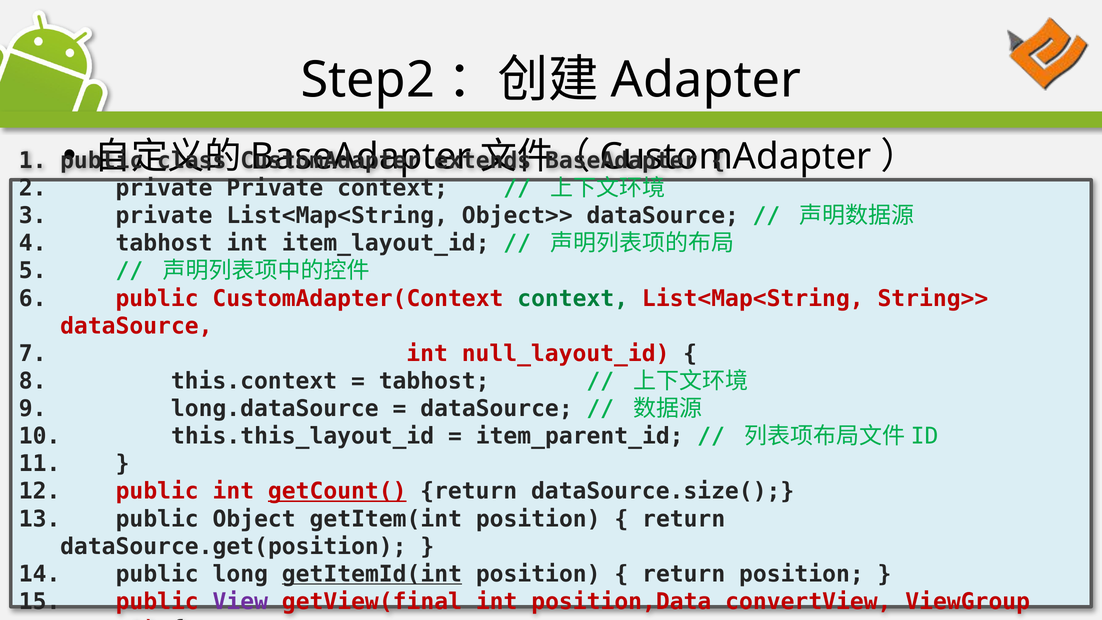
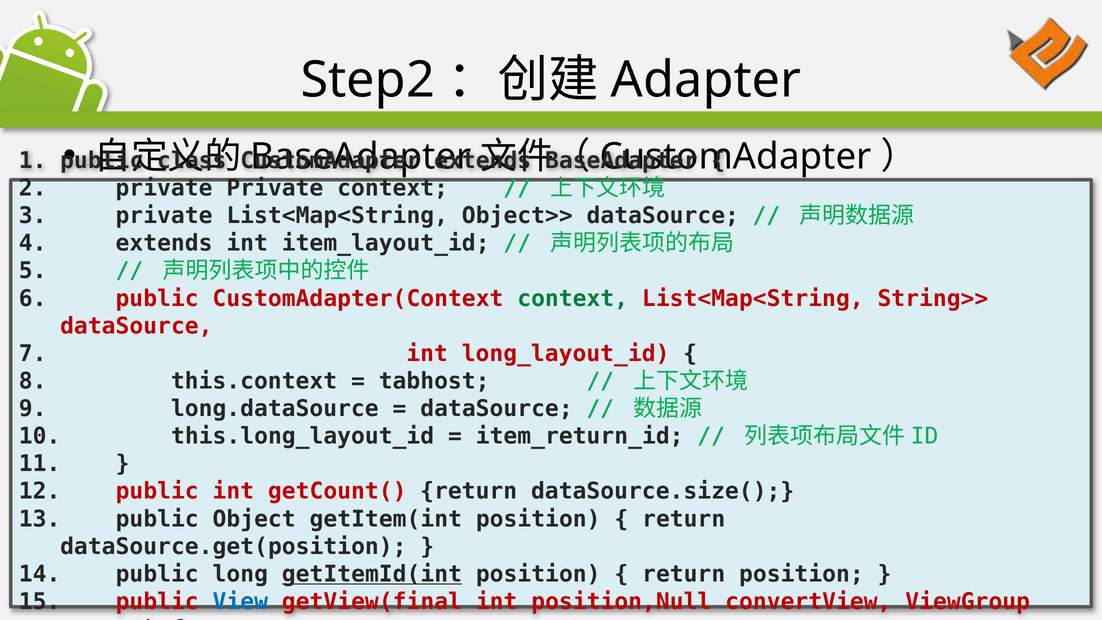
tabhost: tabhost -> extends (164, 243)
null_layout_id: null_layout_id -> long_layout_id (566, 354)
this.this_layout_id: this.this_layout_id -> this.long_layout_id (303, 436)
item_parent_id: item_parent_id -> item_return_id (580, 436)
getCount( underline: present -> none (337, 491)
View colour: purple -> blue (240, 602)
position,Data: position,Data -> position,Null (621, 602)
